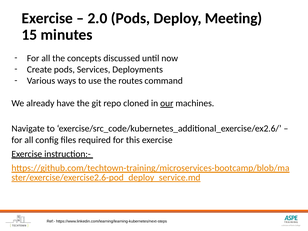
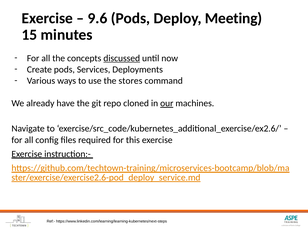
2.0: 2.0 -> 9.6 (97, 18)
discussed underline: none -> present (122, 58)
routes: routes -> stores (130, 81)
